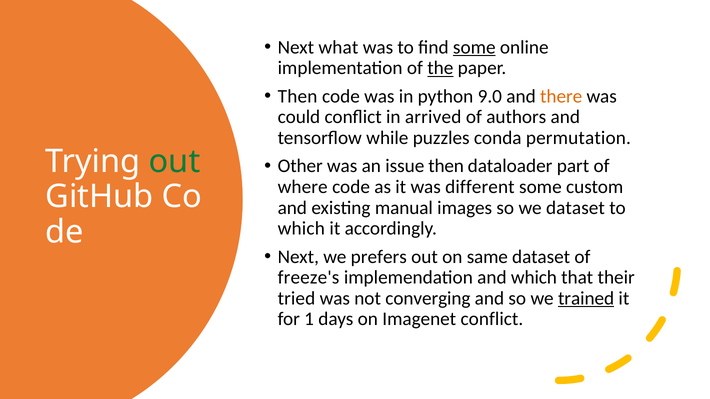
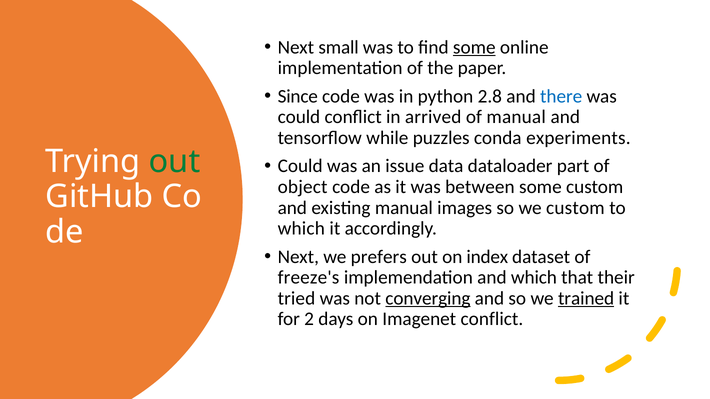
what: what -> small (339, 47)
the underline: present -> none (440, 68)
Then: Then -> Since (298, 96)
9.0: 9.0 -> 2.8 (490, 96)
there colour: orange -> blue (561, 96)
of authors: authors -> manual (516, 117)
permutation: permutation -> experiments (578, 138)
Other: Other -> Could (300, 166)
issue then: then -> data (446, 166)
where: where -> object (303, 187)
different: different -> between (480, 187)
we dataset: dataset -> custom (575, 208)
same: same -> index (487, 257)
converging underline: none -> present (428, 299)
1: 1 -> 2 (309, 319)
